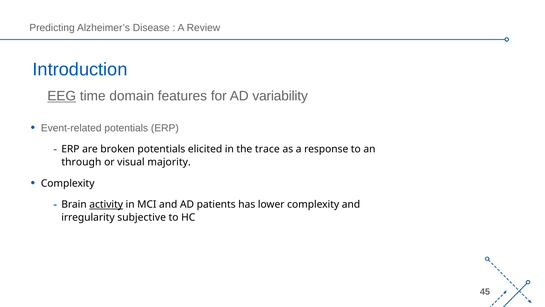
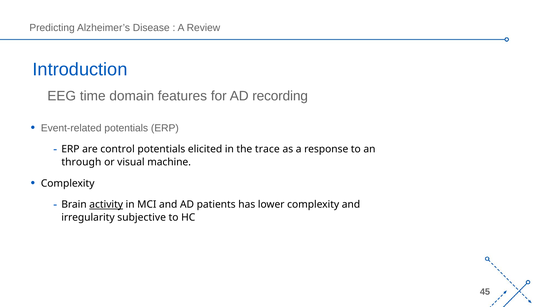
EEG underline: present -> none (62, 96)
variability: variability -> recording (280, 96)
broken: broken -> control (118, 149)
majority: majority -> machine (169, 162)
